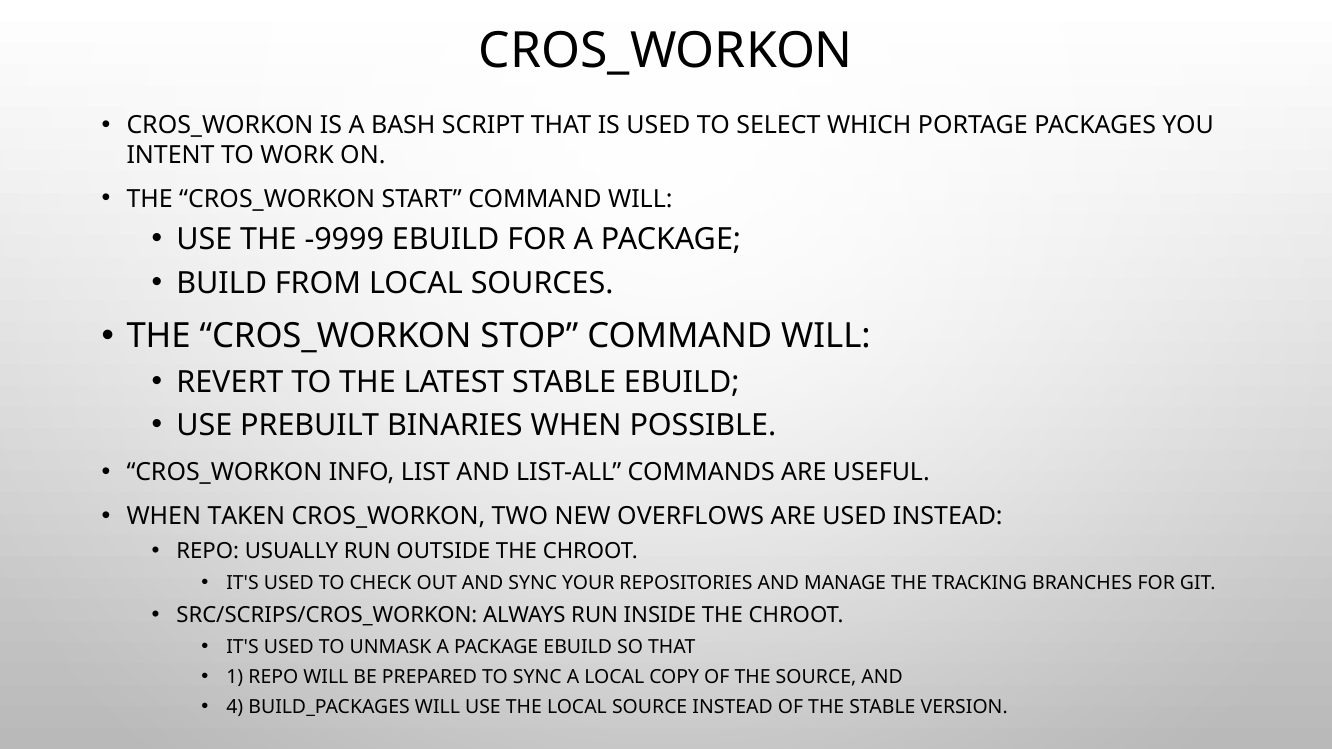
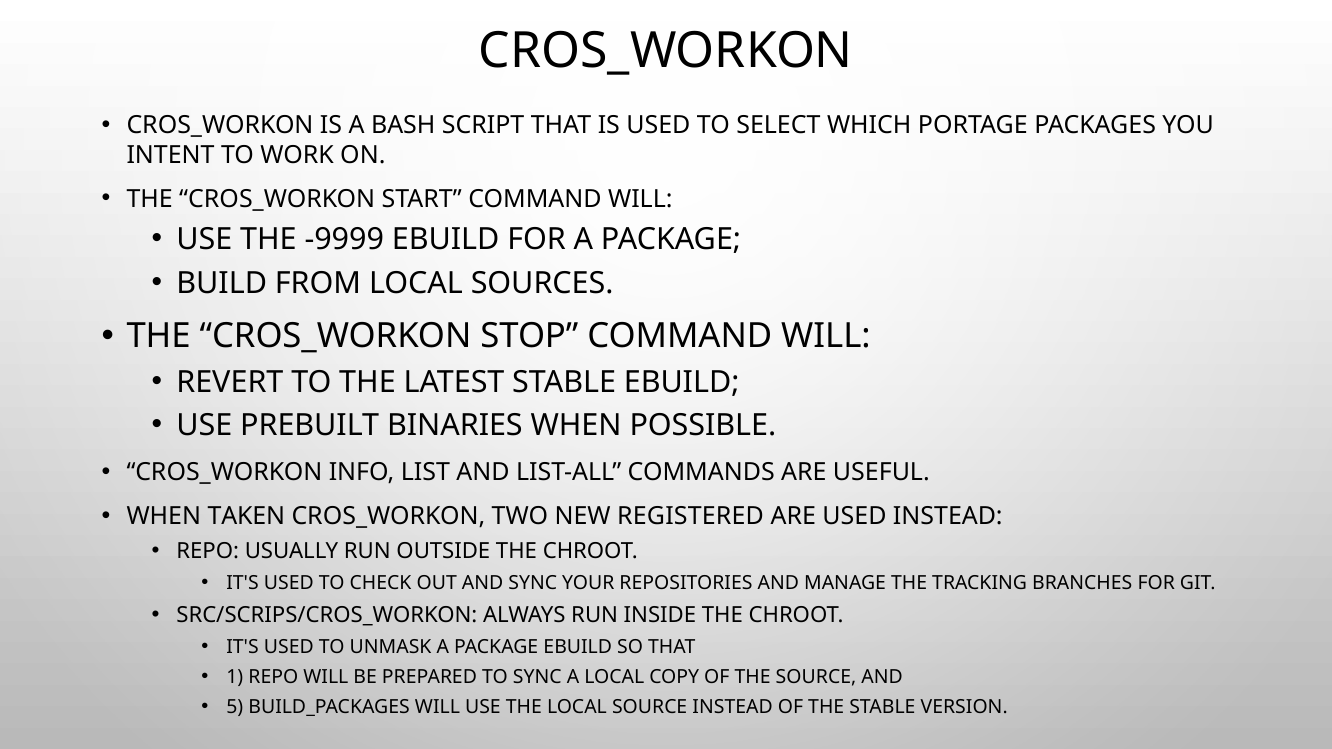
OVERFLOWS: OVERFLOWS -> REGISTERED (691, 516)
4: 4 -> 5 (235, 707)
